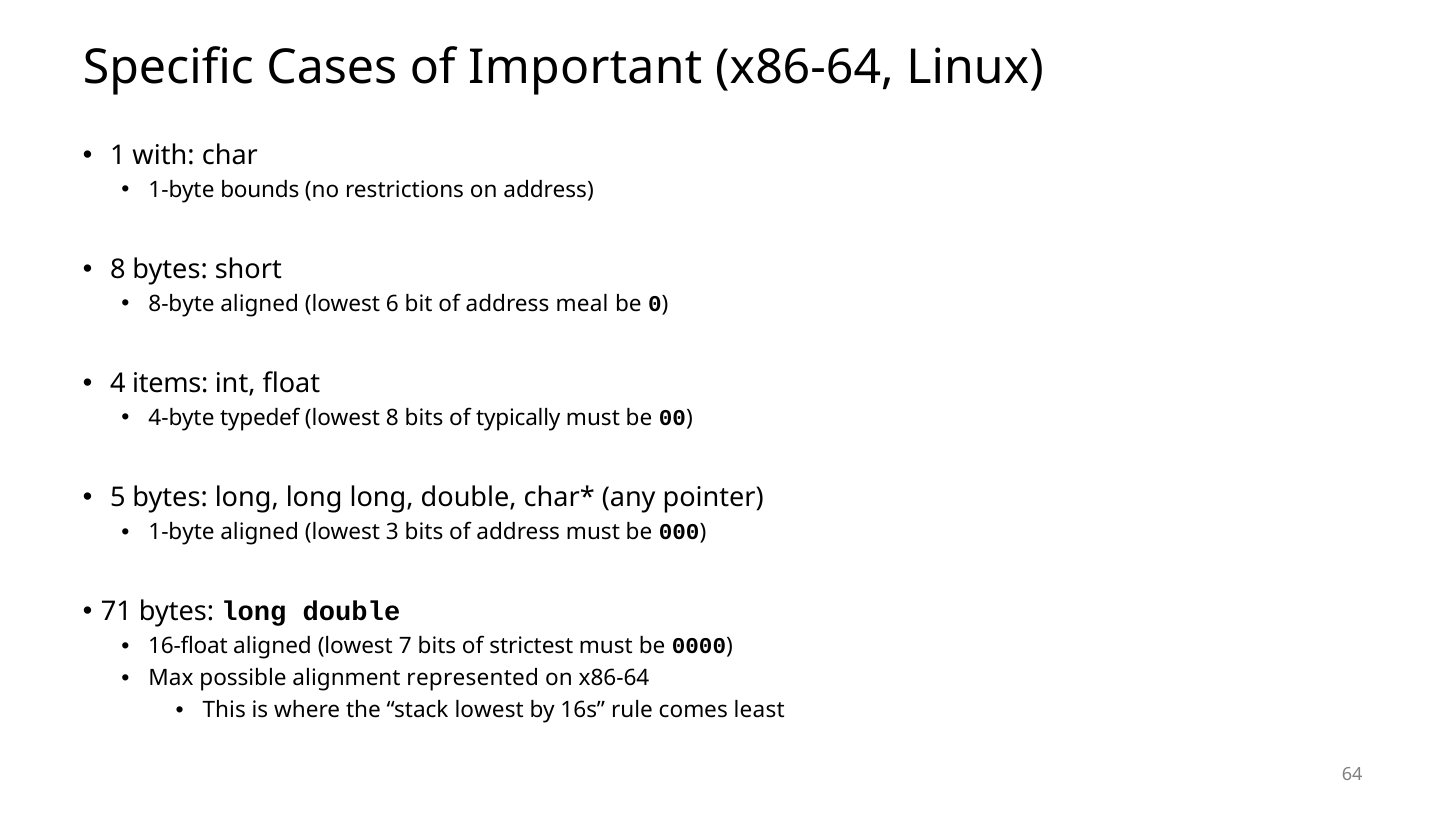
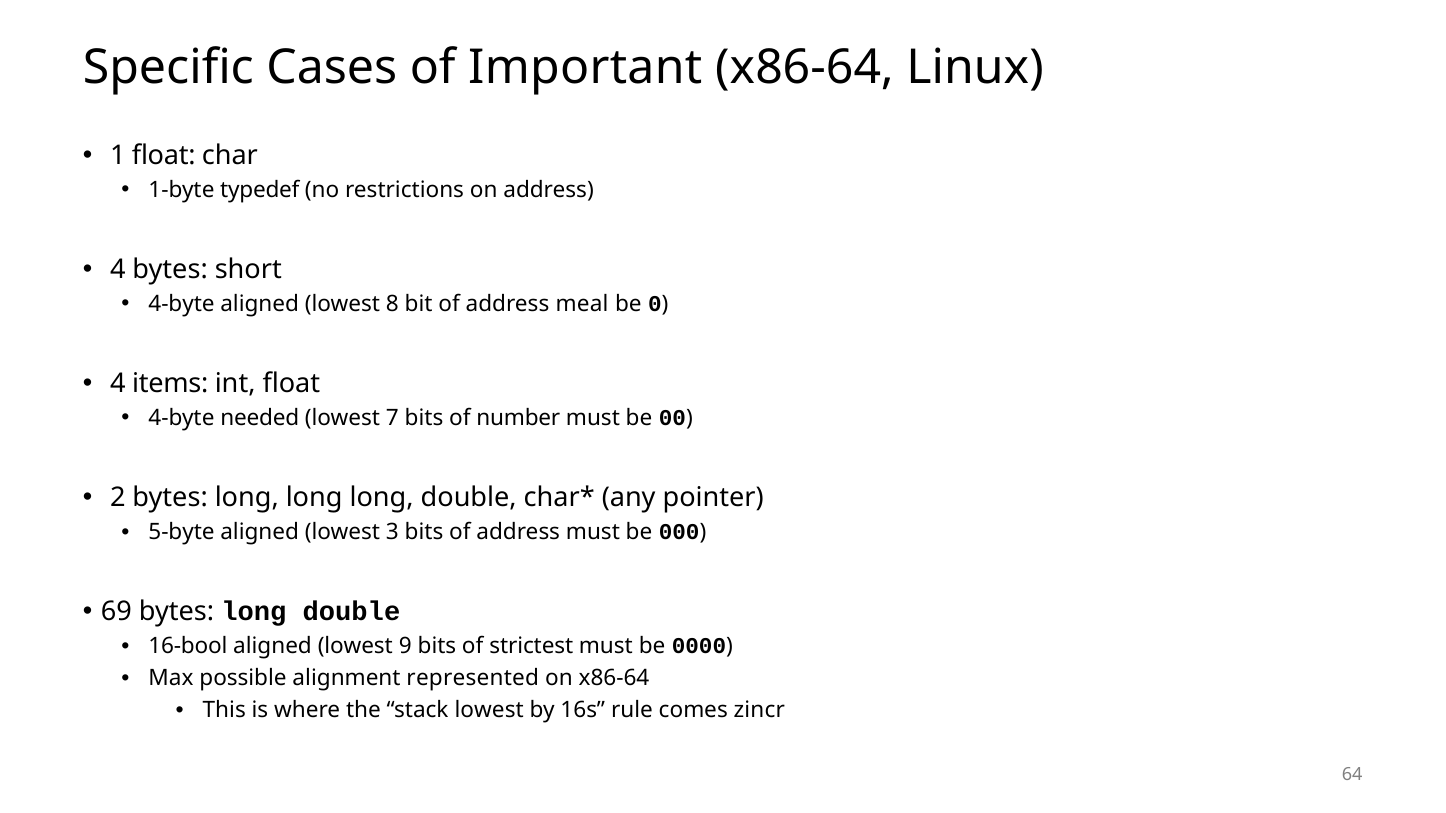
1 with: with -> float (164, 155)
bounds: bounds -> typedef (260, 190)
8: 8 -> 4 (118, 270)
8-byte: 8-byte -> 4-byte (182, 304)
6: 6 -> 8 (392, 304)
typedef: typedef -> needed (260, 418)
lowest 8: 8 -> 7 (392, 418)
typically: typically -> number (518, 418)
5: 5 -> 2 (118, 498)
1-byte: 1-byte -> 5-byte (182, 532)
71: 71 -> 69 (116, 612)
16-float: 16-float -> 16-bool (188, 647)
7: 7 -> 9 (405, 647)
least: least -> zincr (759, 711)
